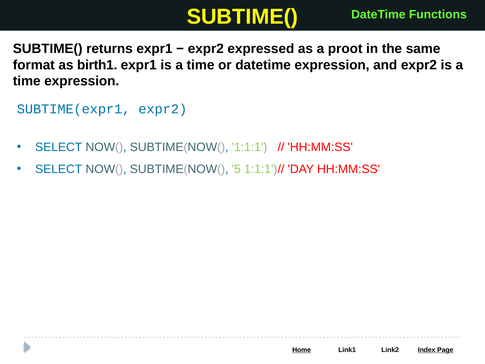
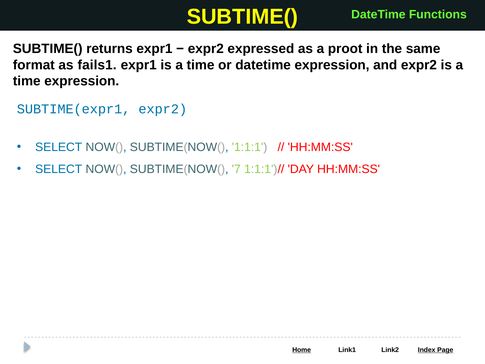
birth1: birth1 -> fails1 (97, 65)
5: 5 -> 7 (236, 169)
